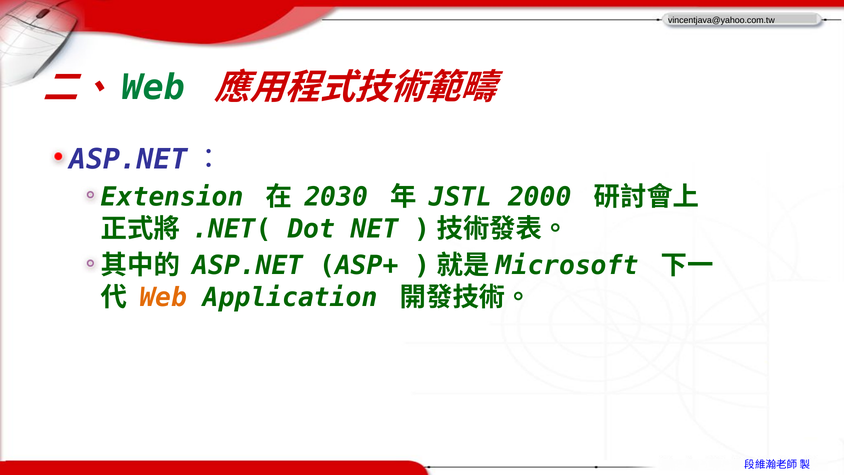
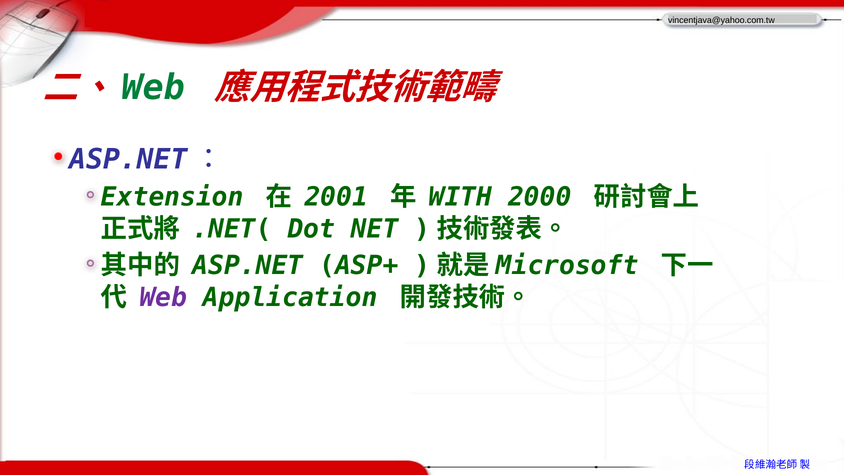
2030: 2030 -> 2001 (336, 197)
JSTL: JSTL -> WITH (461, 197)
Web colour: orange -> purple (163, 297)
